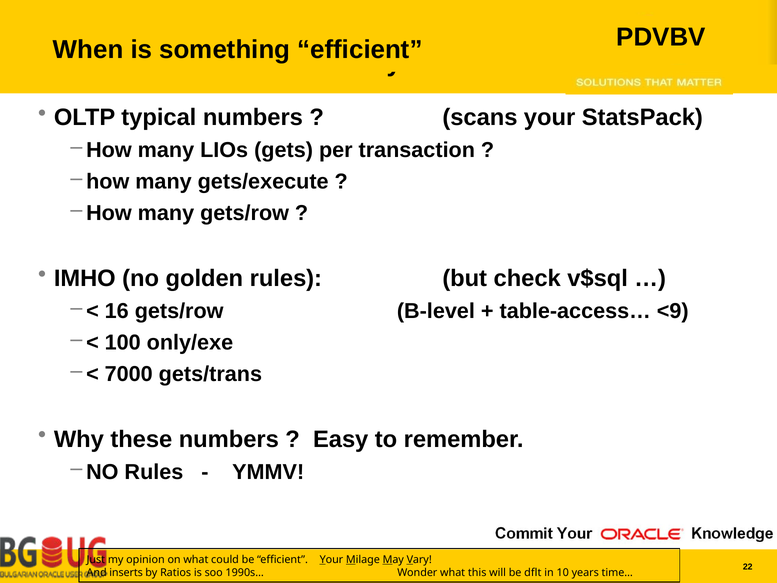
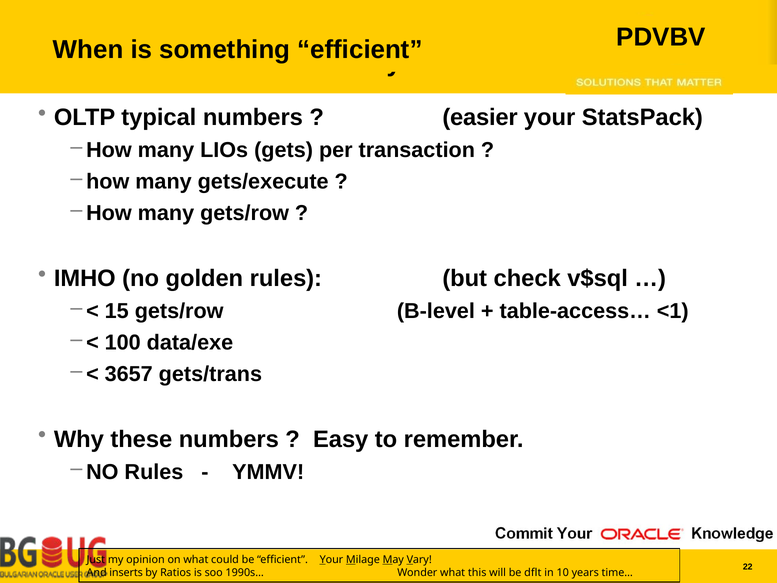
scans: scans -> easier (480, 117)
16: 16 -> 15 (117, 311)
<9: <9 -> <1 (673, 311)
only/exe: only/exe -> data/exe (190, 342)
7000: 7000 -> 3657 (129, 374)
